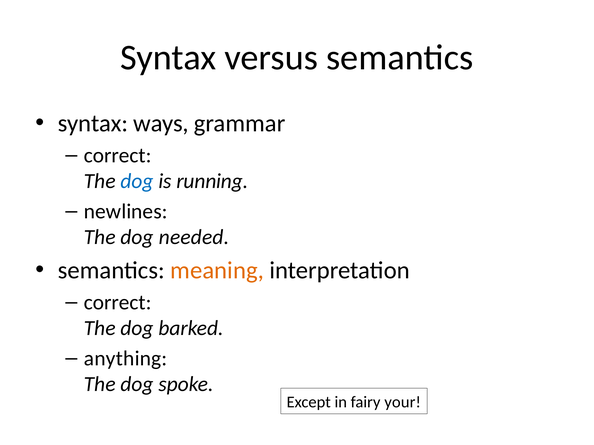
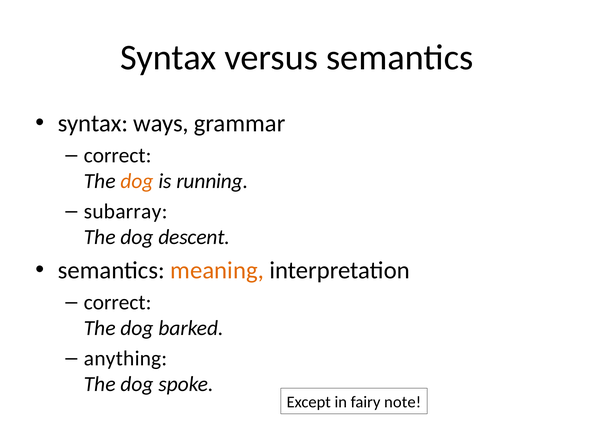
dog colour: blue -> orange (137, 181)
newlines: newlines -> subarray (126, 212)
needed: needed -> descent (194, 237)
your: your -> note (403, 403)
